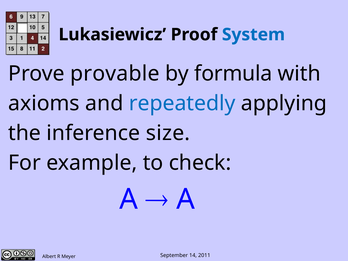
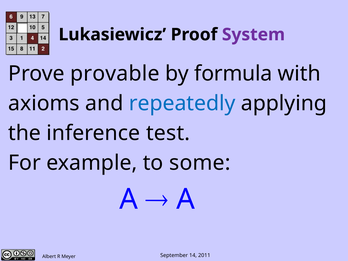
System colour: blue -> purple (253, 35)
size: size -> test (168, 133)
check: check -> some (200, 163)
